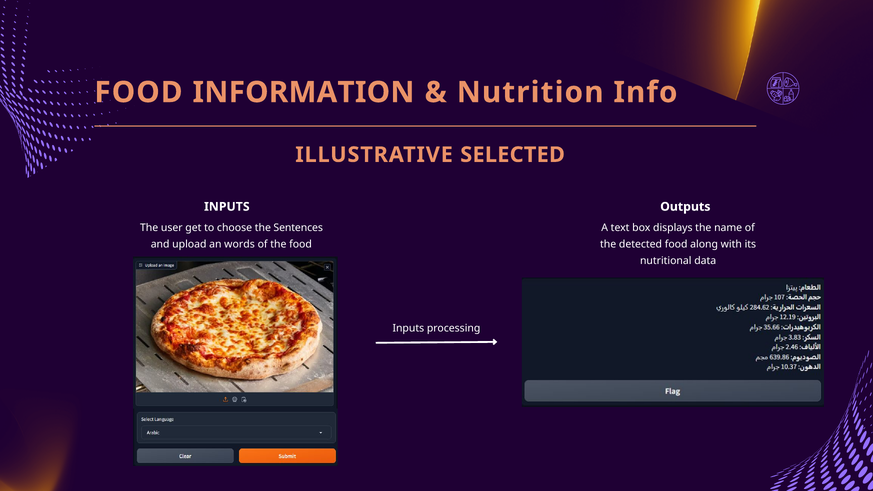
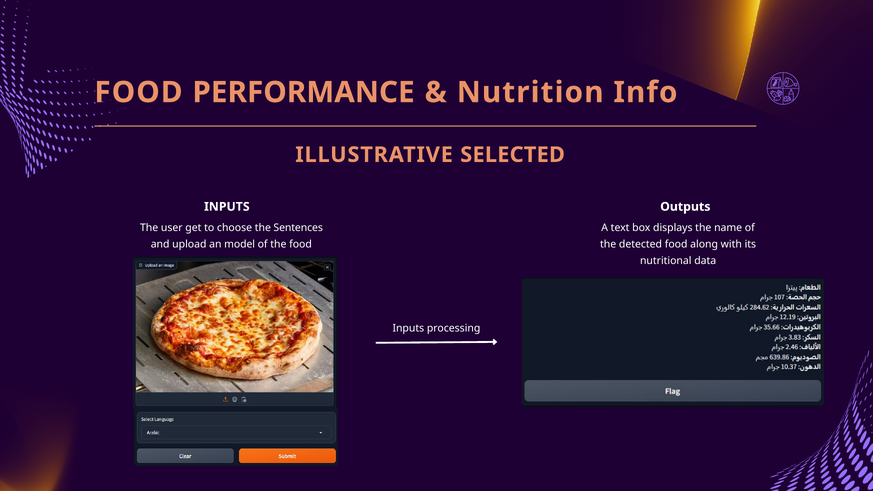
INFORMATION: INFORMATION -> PERFORMANCE (304, 92)
words: words -> model (240, 244)
